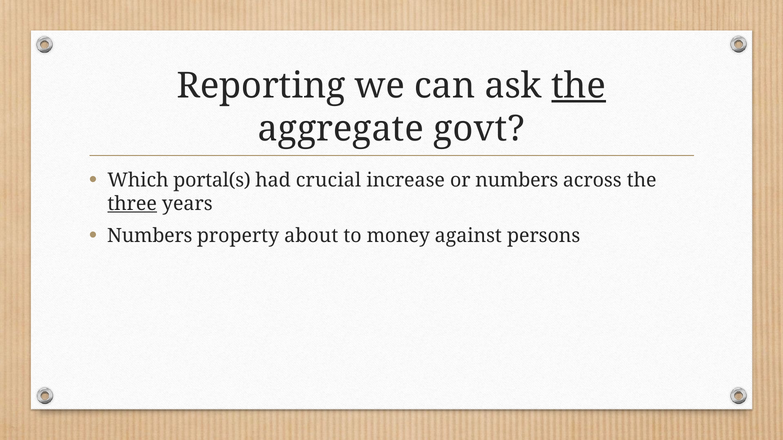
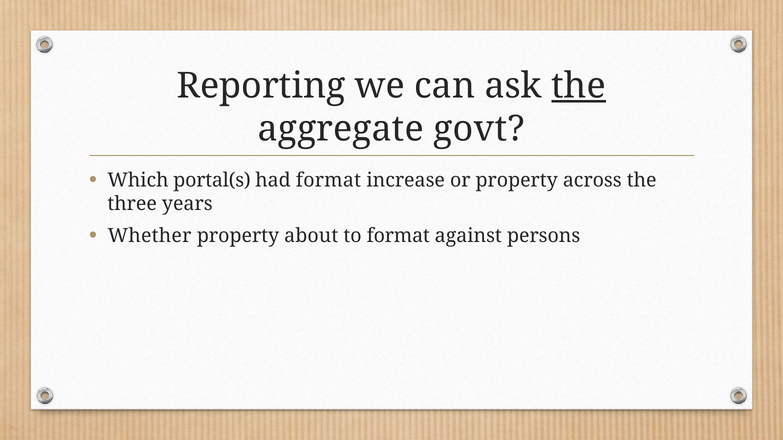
had crucial: crucial -> format (328, 180)
or numbers: numbers -> property (517, 180)
three underline: present -> none (132, 204)
Numbers: Numbers -> Whether (150, 236)
to money: money -> format (398, 236)
